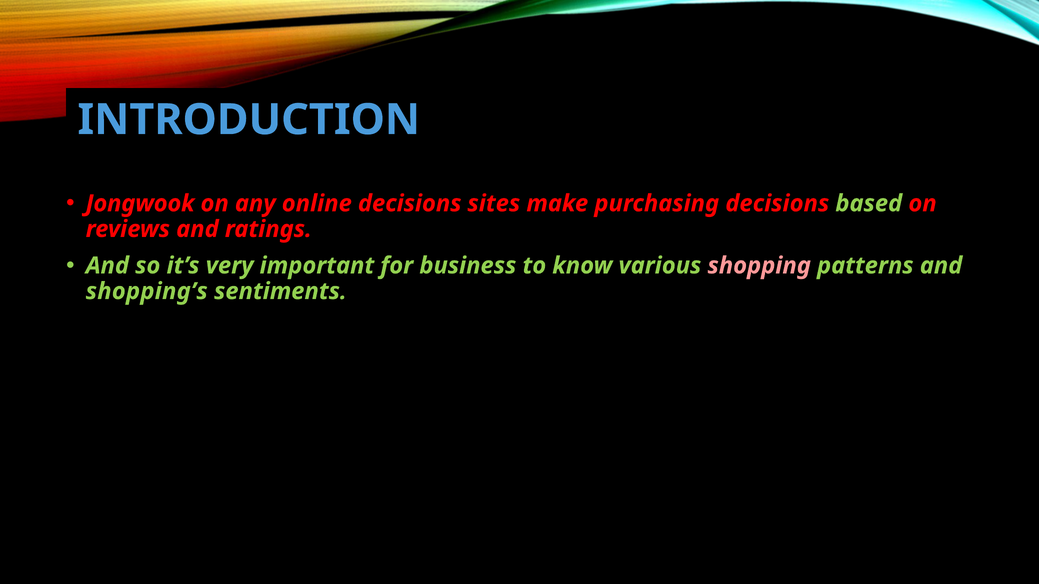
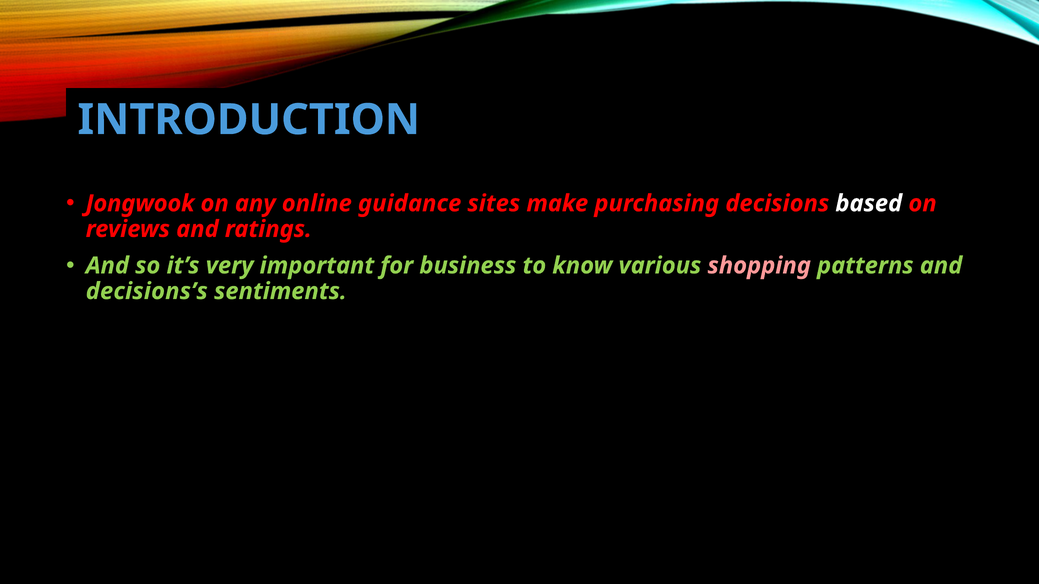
online decisions: decisions -> guidance (410, 204)
based colour: light green -> white (869, 204)
shopping’s: shopping’s -> decisions’s (147, 291)
